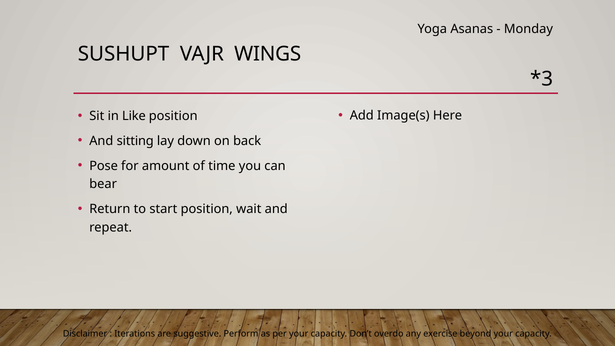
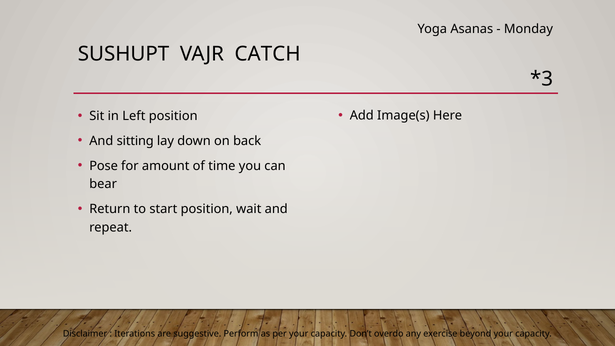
WINGS: WINGS -> CATCH (268, 54)
Like: Like -> Left (134, 116)
